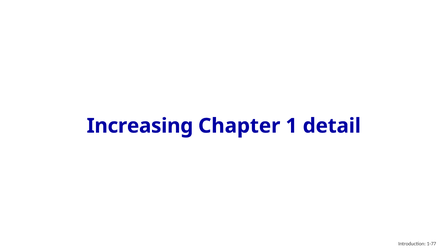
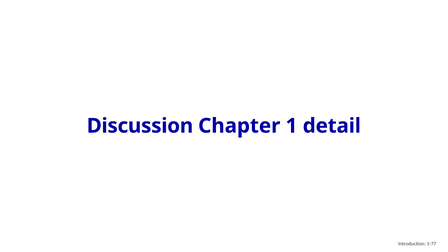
Increasing: Increasing -> Discussion (140, 126)
